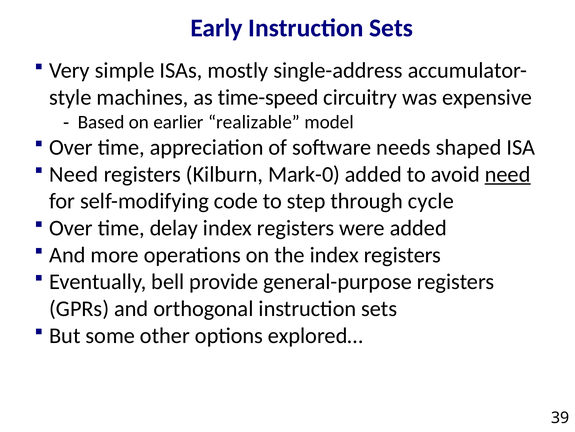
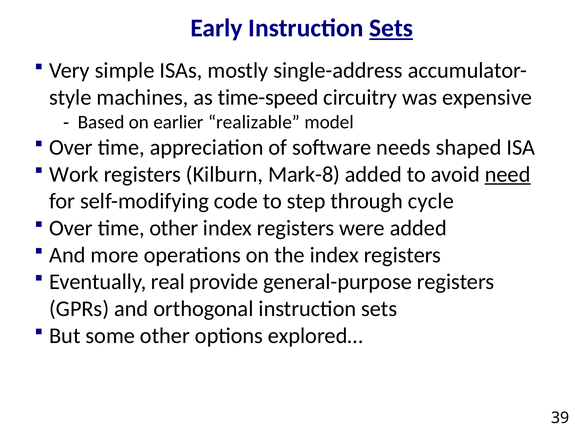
Sets underline: none -> present (391, 28)
Need: Need -> Work (74, 174)
Mark-0: Mark-0 -> Mark-8 (304, 174)
time delay: delay -> other (174, 228)
bell: bell -> real (168, 281)
